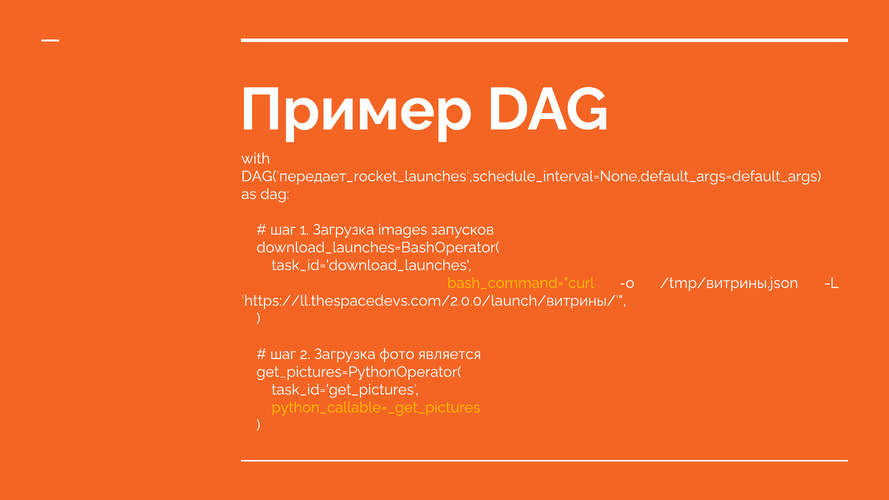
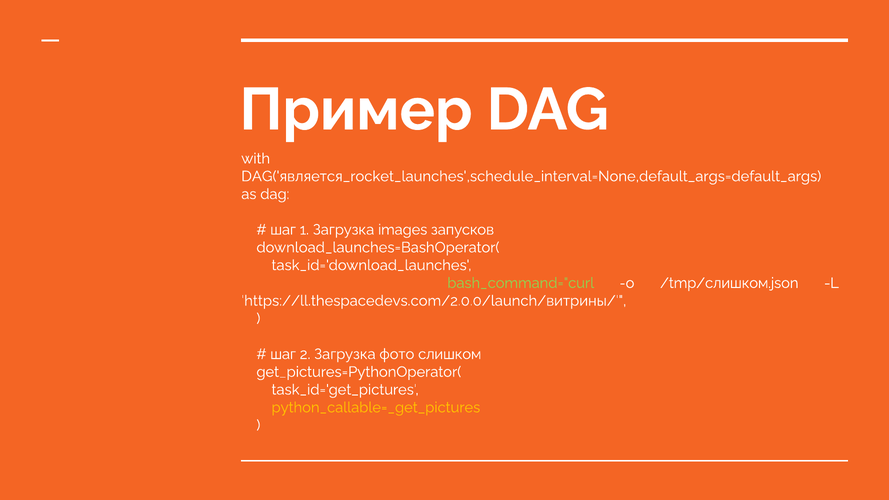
DAG('передает_rocket_launches',schedule_interval=None,default_args=default_args: DAG('передает_rocket_launches',schedule_interval=None,default_args=default_args -> DAG('является_rocket_launches',schedule_interval=None,default_args=default_args (531, 176)
bash_command="curl colour: yellow -> light green (521, 283)
/tmp/витрины.json: /tmp/витрины.json -> /tmp/слишком.json (729, 283)
является: является -> слишком (450, 354)
